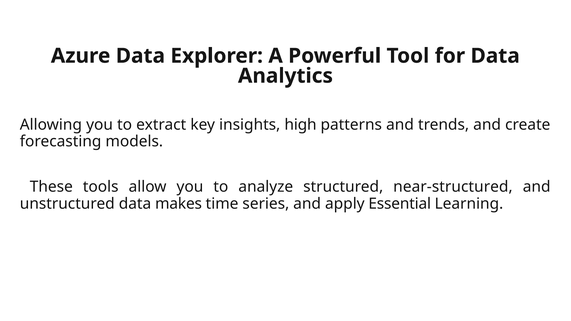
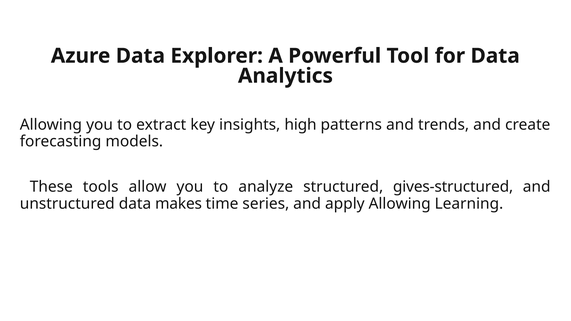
near-structured: near-structured -> gives-structured (453, 187)
apply Essential: Essential -> Allowing (400, 204)
